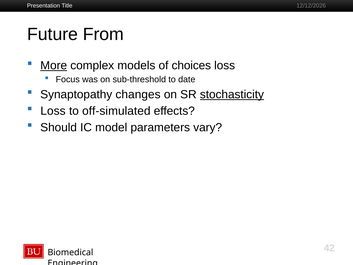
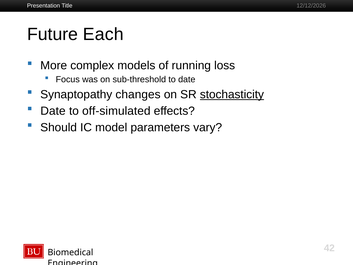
From: From -> Each (103, 34)
More underline: present -> none (54, 66)
choices: choices -> running (191, 66)
Loss: Loss -> Date (53, 111)
